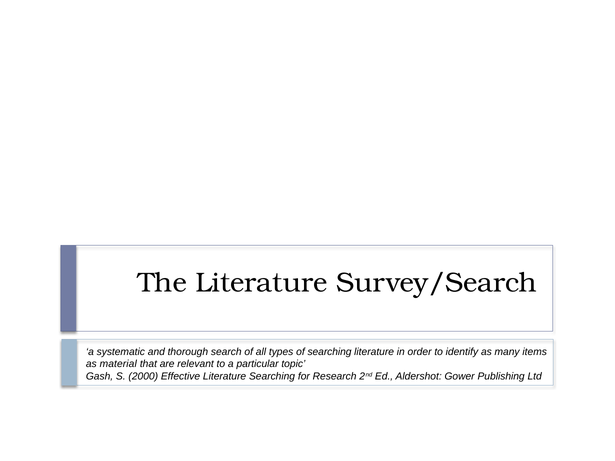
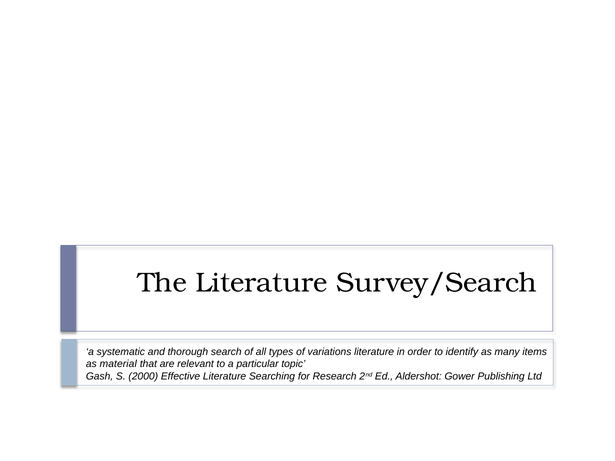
of searching: searching -> variations (329, 352)
